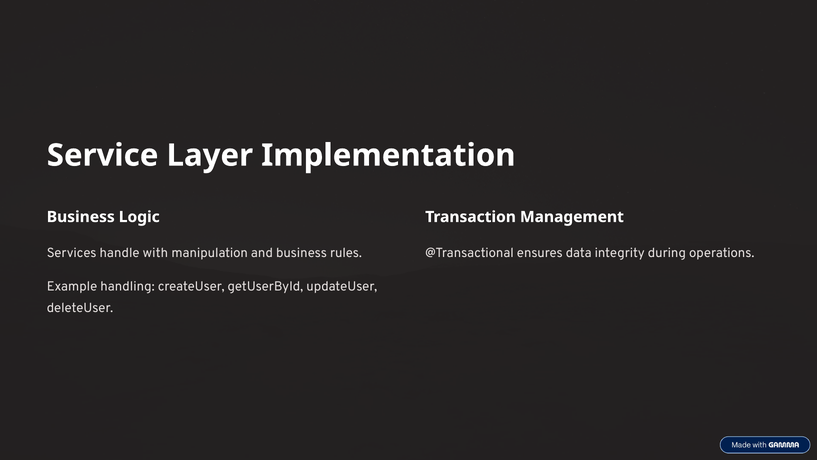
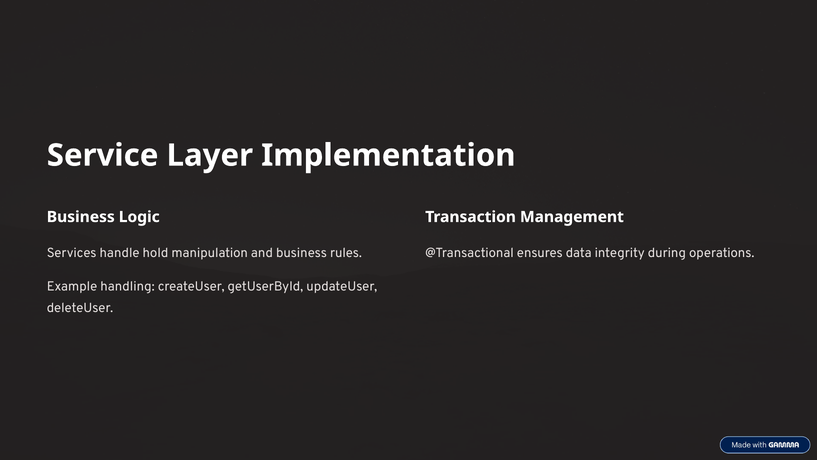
with: with -> hold (155, 253)
